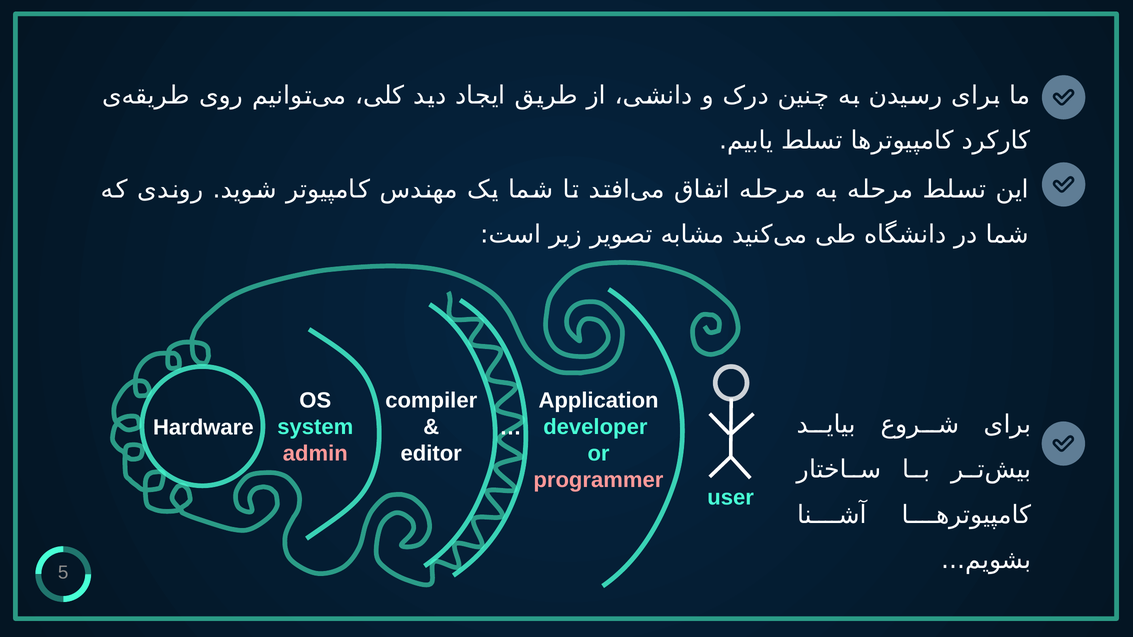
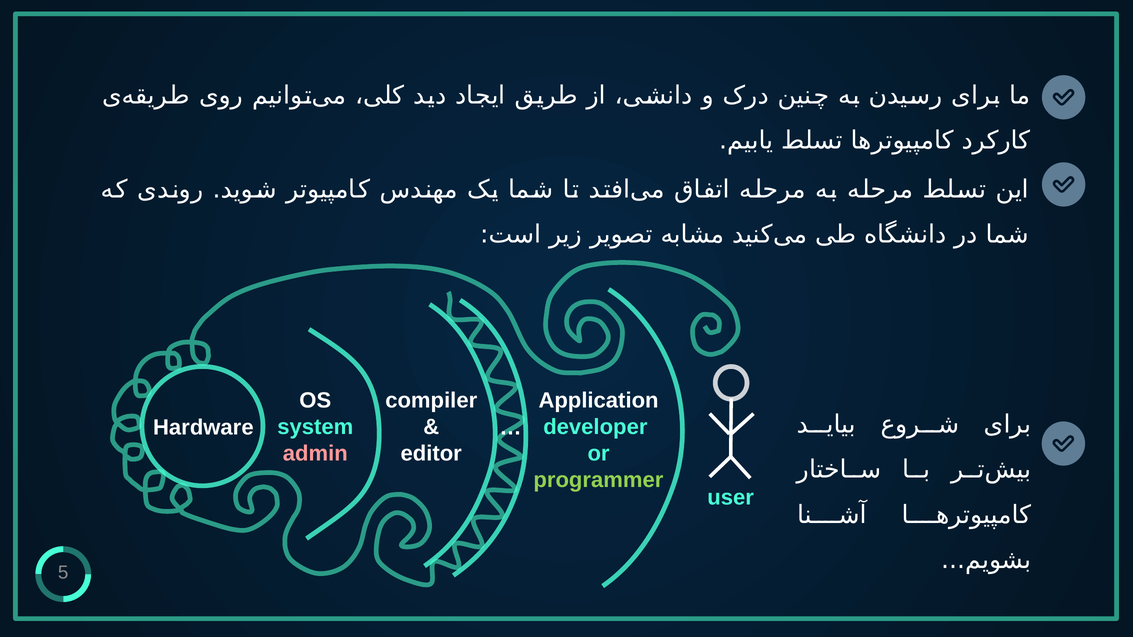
programmer colour: pink -> light green (598, 480)
